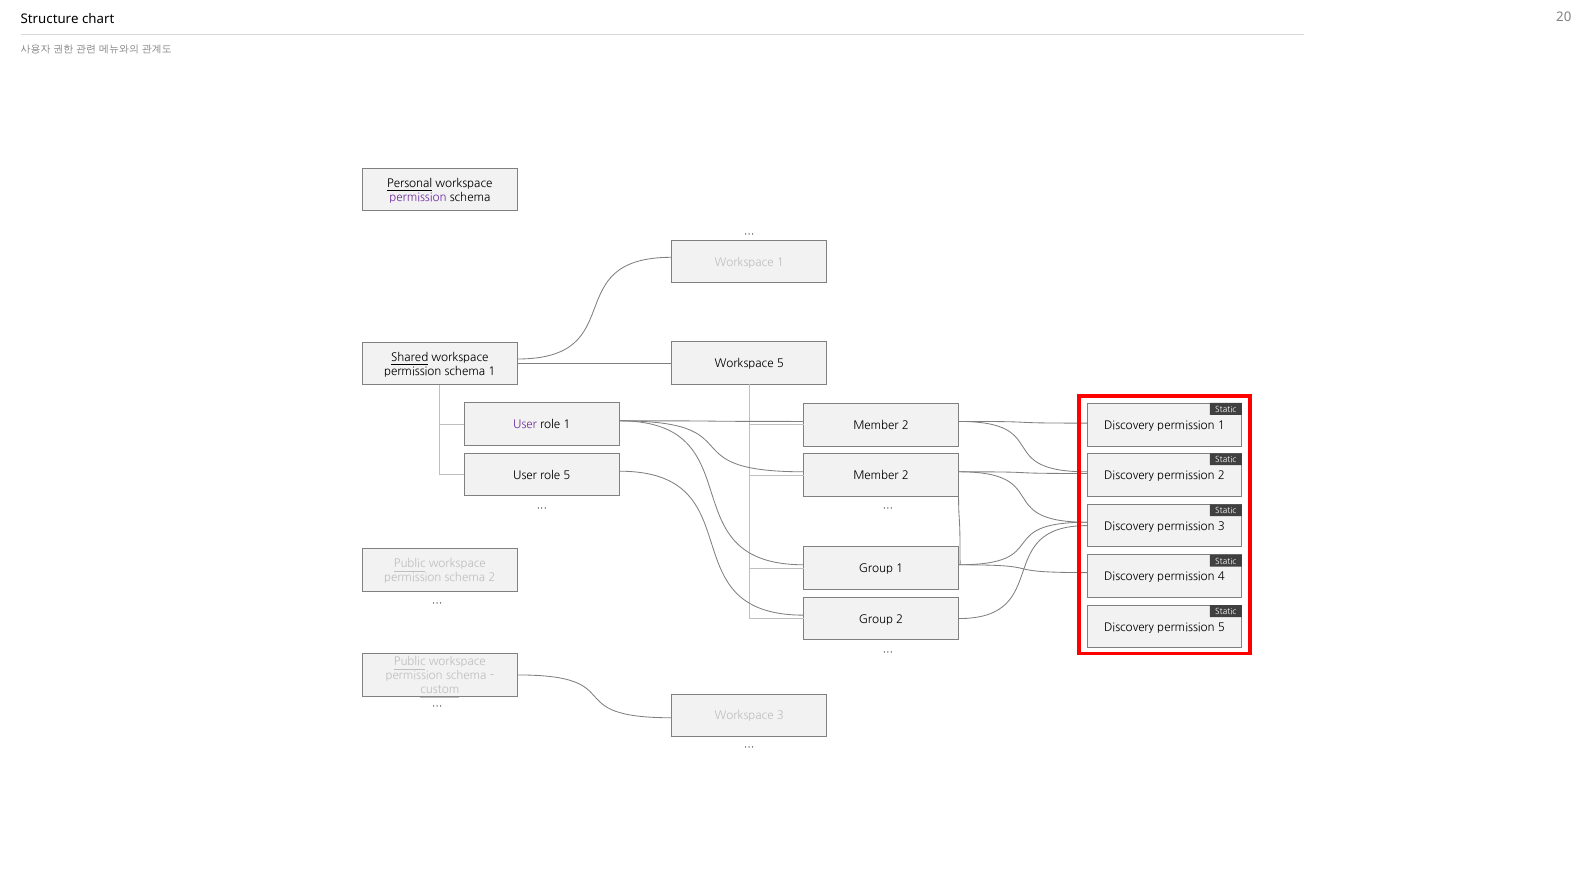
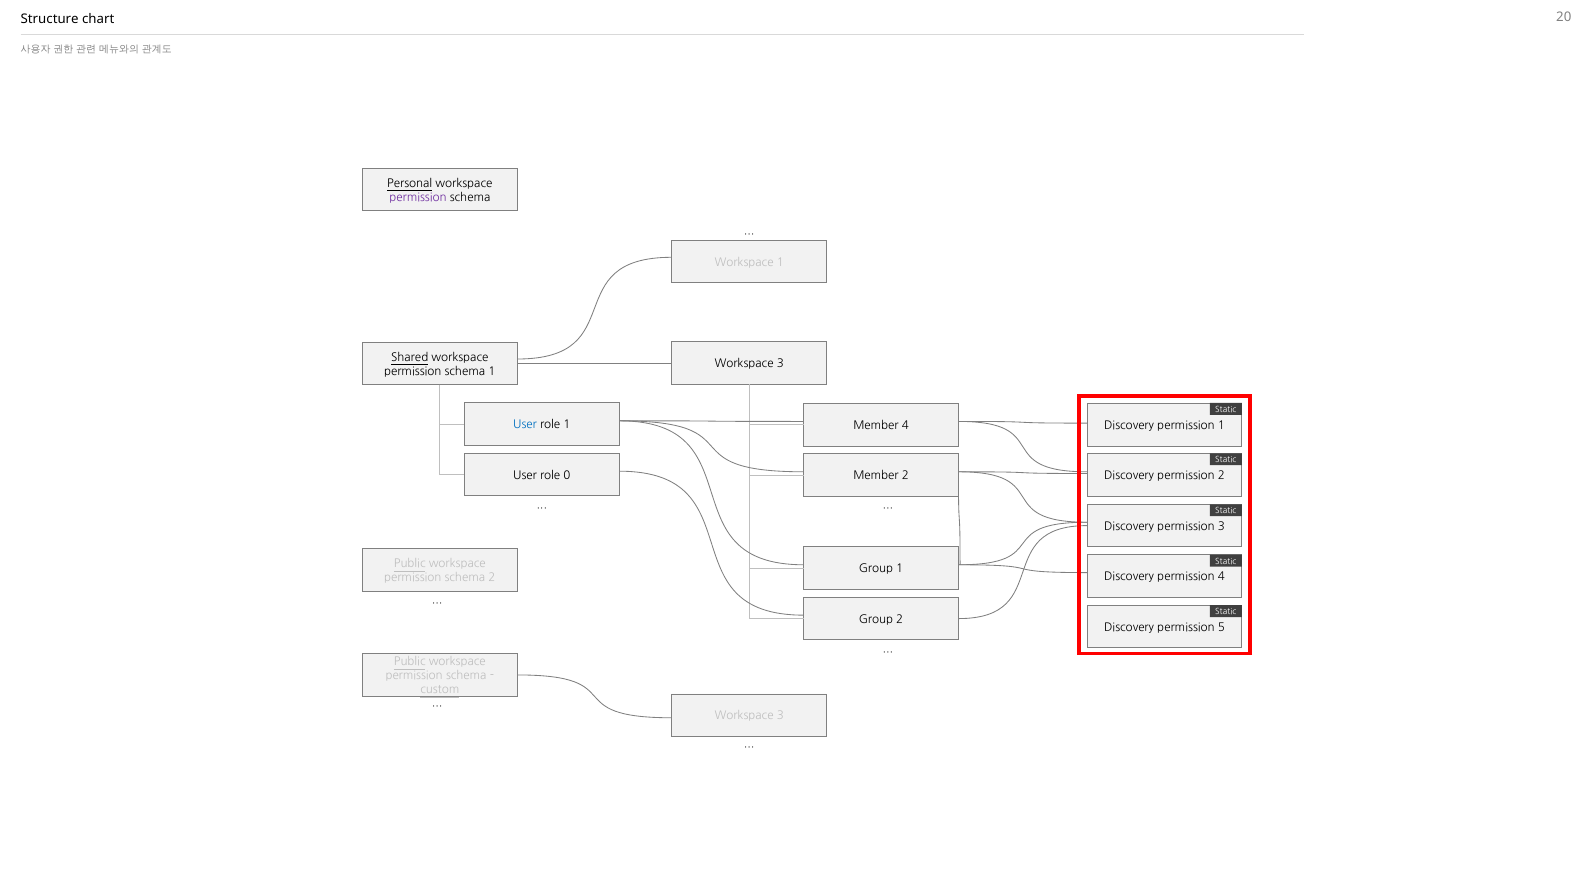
5: 5 -> 3 (780, 364)
User colour: purple -> blue (525, 425)
2: 2 -> 4 (905, 425)
role 5: 5 -> 0 (567, 475)
